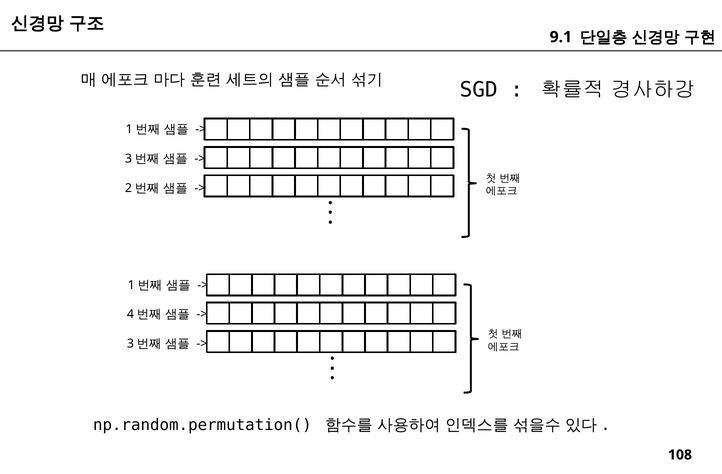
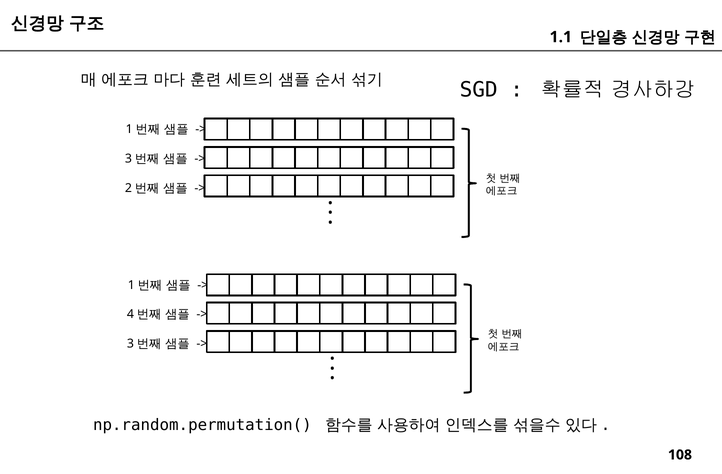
9.1: 9.1 -> 1.1 (561, 37)
